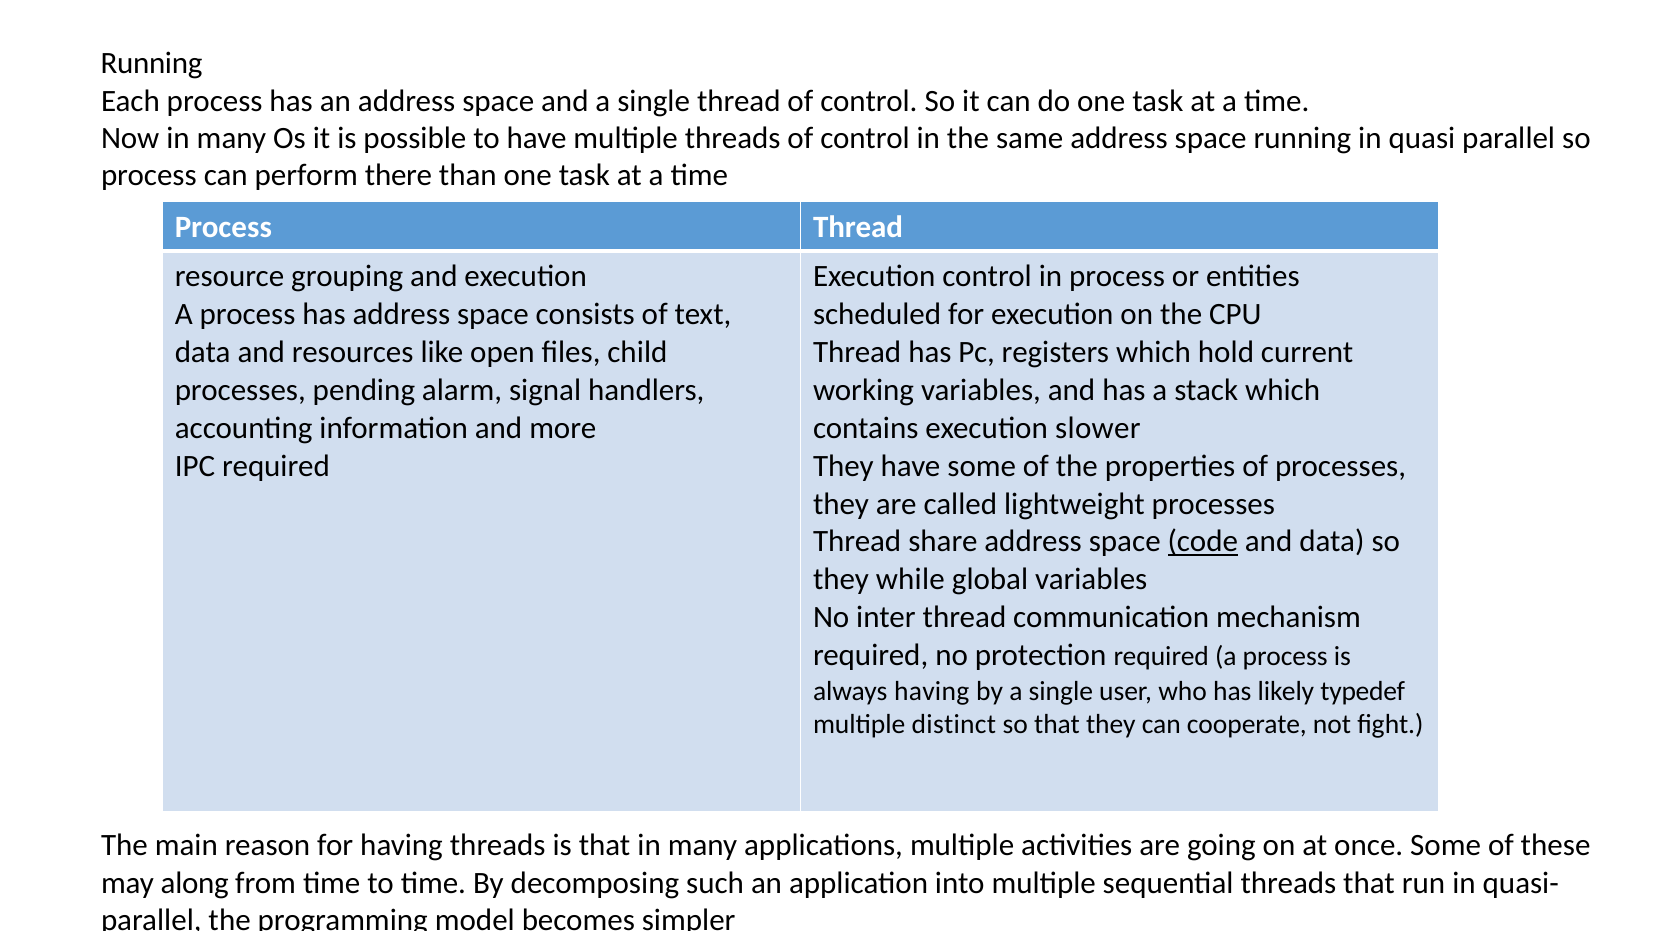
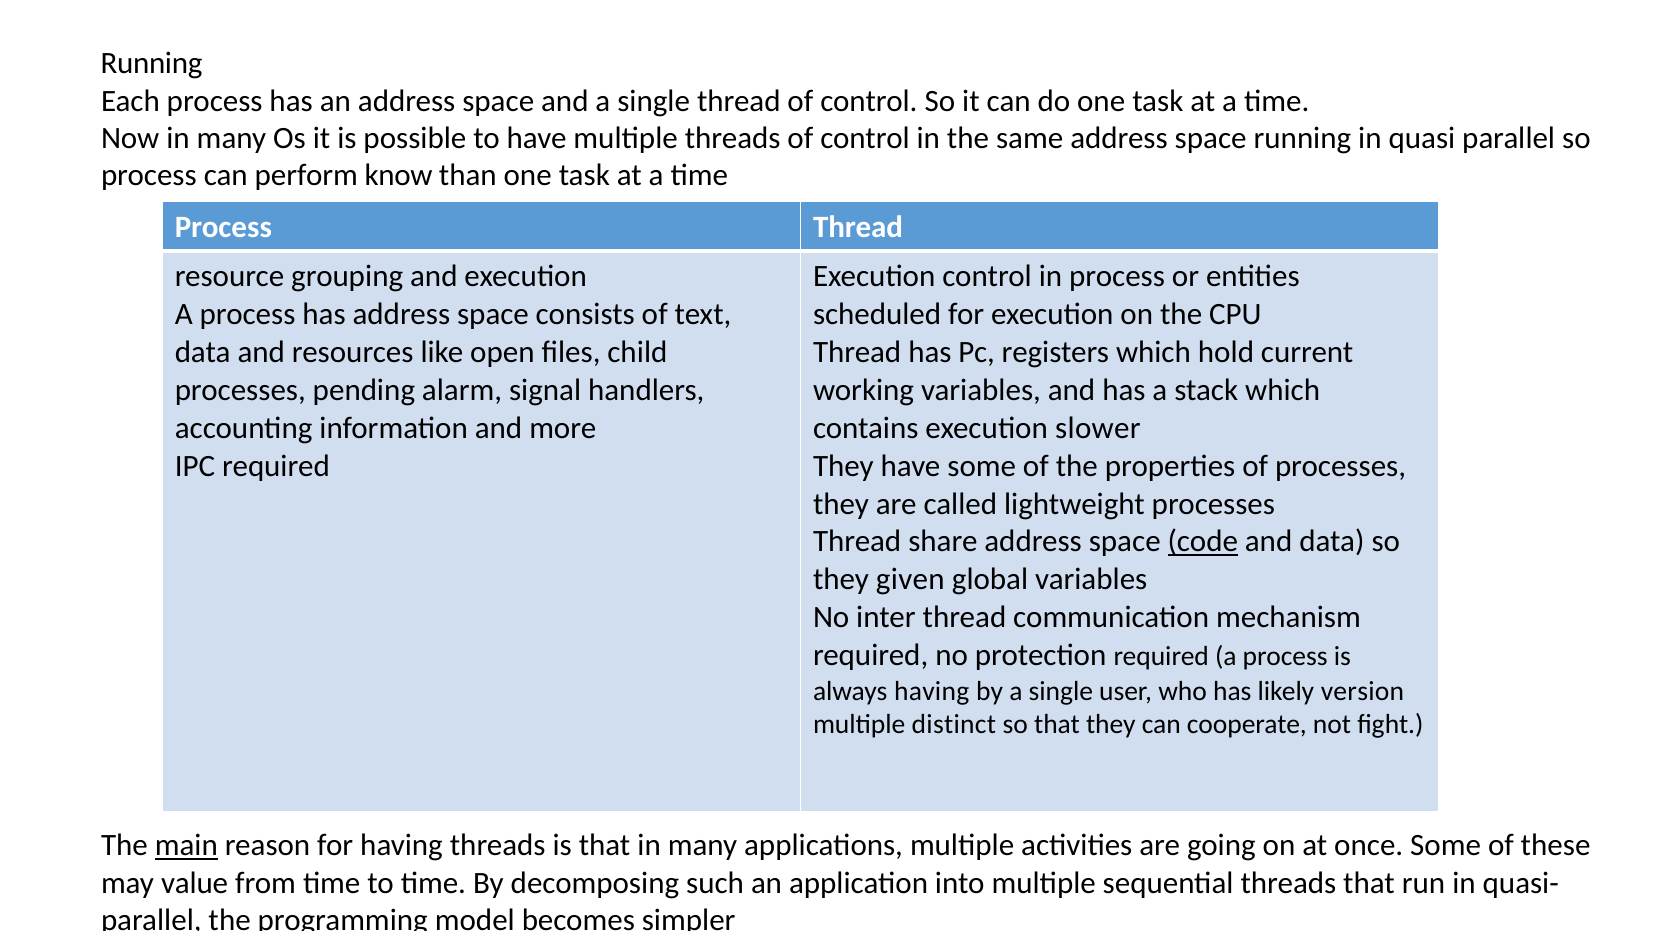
there: there -> know (399, 175)
while: while -> given (910, 579)
typedef: typedef -> version (1362, 691)
main underline: none -> present (186, 846)
along: along -> value (195, 883)
